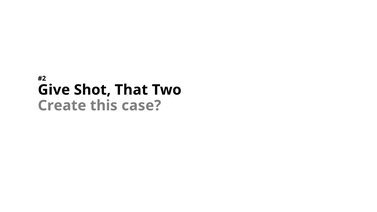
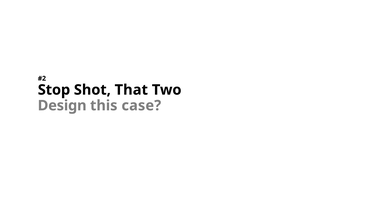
Give: Give -> Stop (54, 90)
Create: Create -> Design (62, 106)
